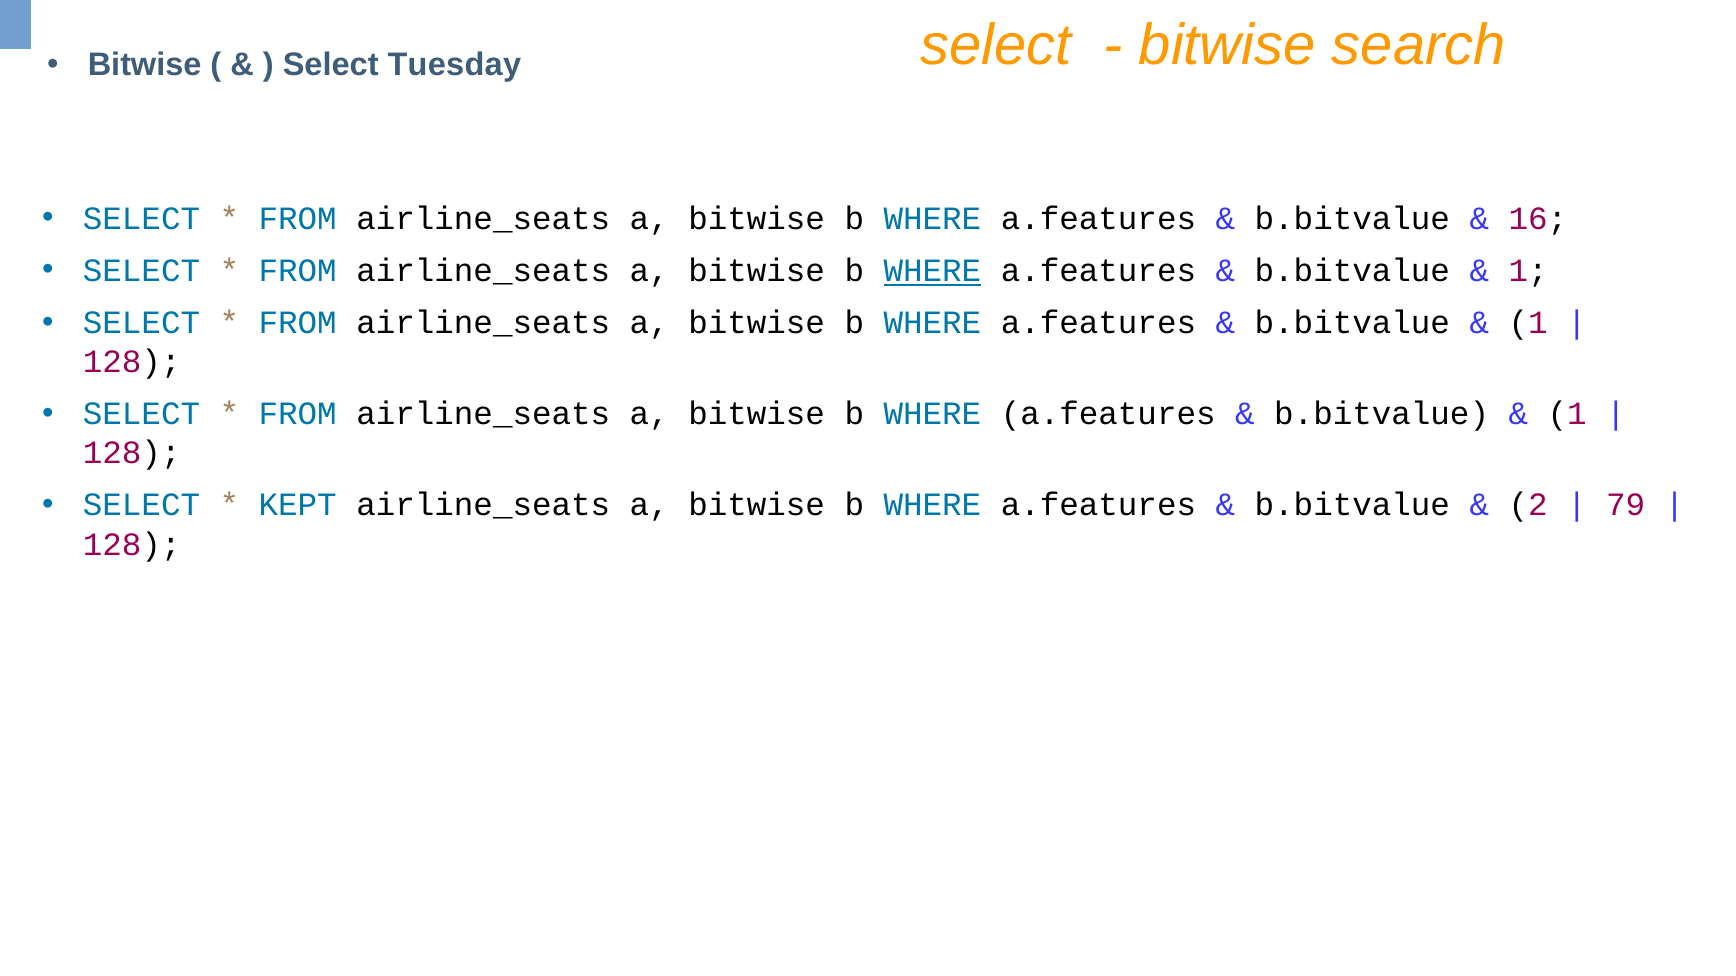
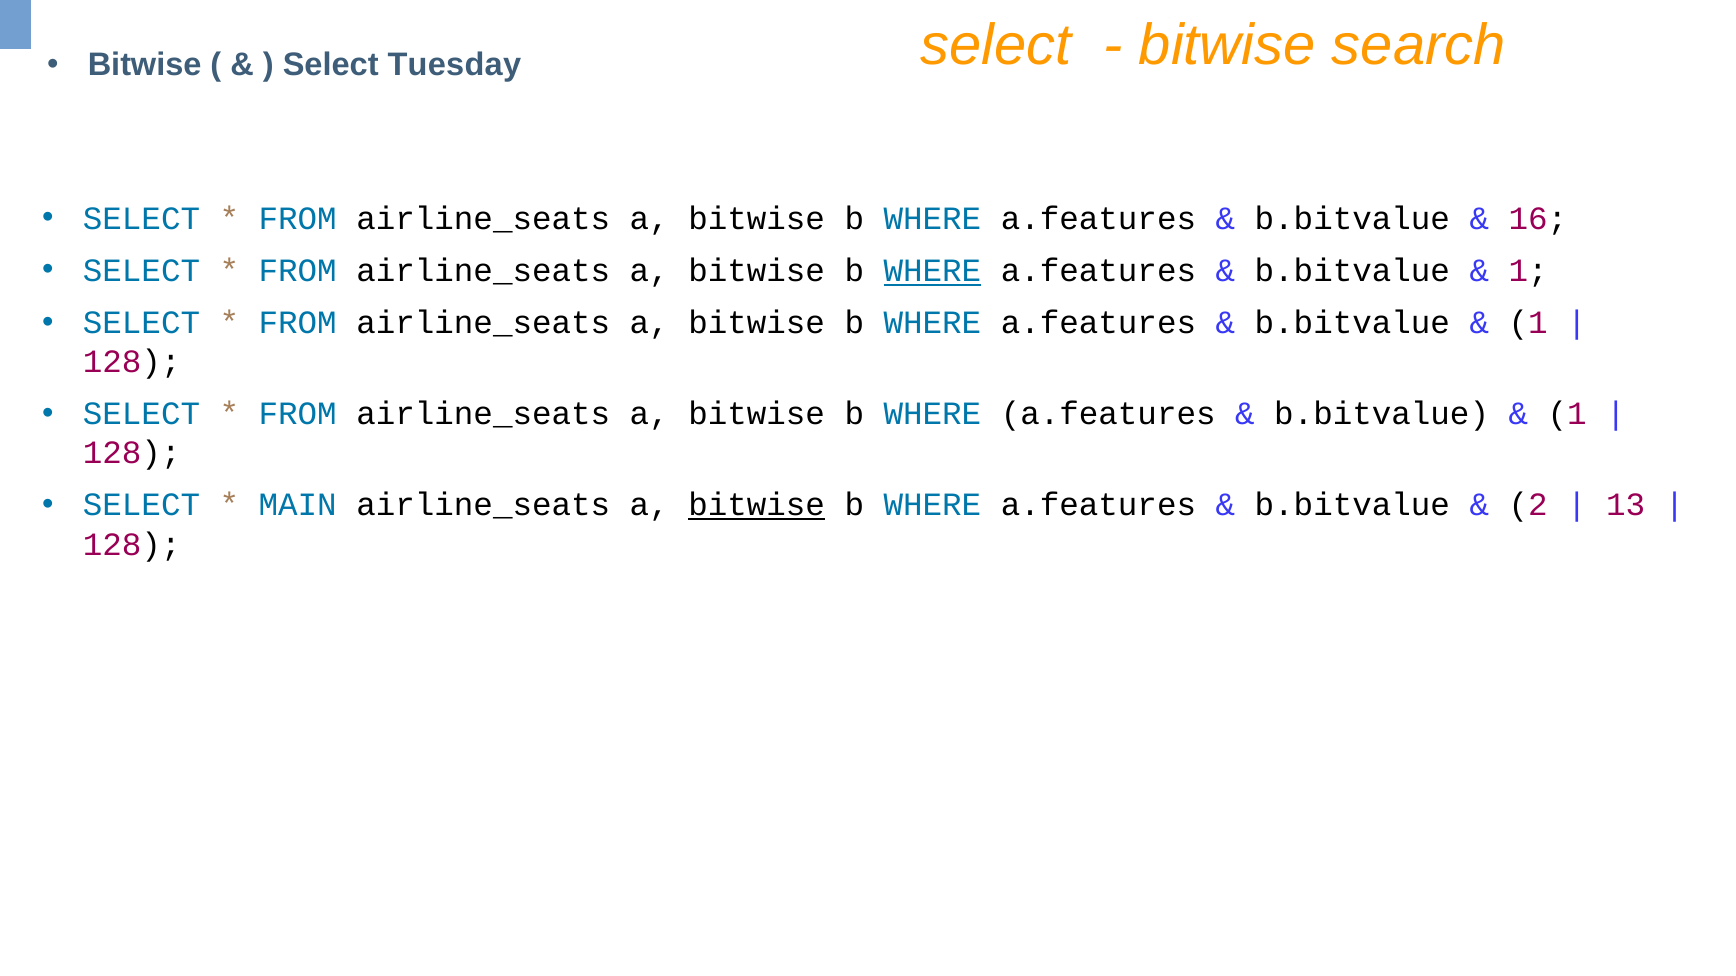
KEPT: KEPT -> MAIN (298, 505)
bitwise underline: none -> present (757, 505)
79: 79 -> 13 (1626, 505)
